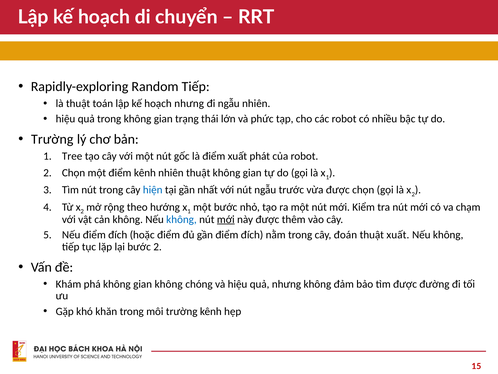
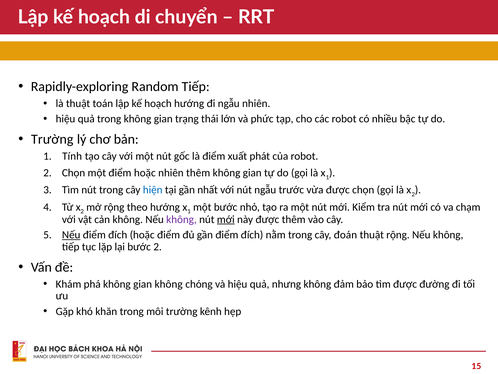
hoạch nhưng: nhưng -> hướng (189, 103)
Tree: Tree -> Tính (72, 156)
điểm kênh: kênh -> hoặc (145, 173)
nhiên thuật: thuật -> thêm (198, 173)
không colour: blue -> purple (181, 219)
Nếu underline: none -> present (71, 234)
thuật xuất: xuất -> rộng (398, 234)
